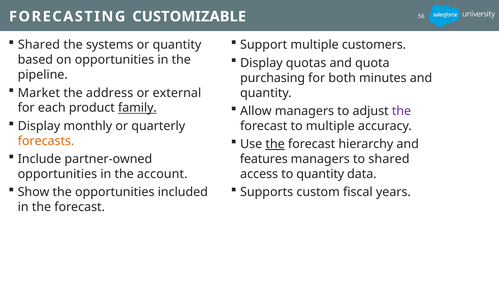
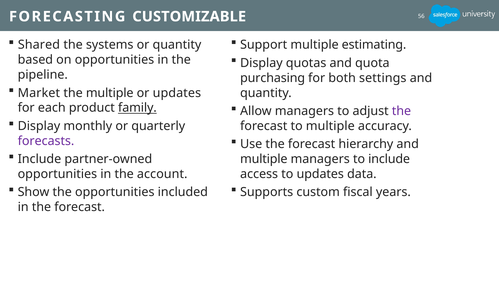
customers: customers -> estimating (374, 45)
minutes: minutes -> settings (383, 78)
the address: address -> multiple (110, 93)
or external: external -> updates (177, 93)
forecasts colour: orange -> purple (46, 141)
the underline: present -> none (275, 144)
features: features -> multiple (264, 159)
to shared: shared -> include (389, 159)
to quantity: quantity -> updates (320, 174)
